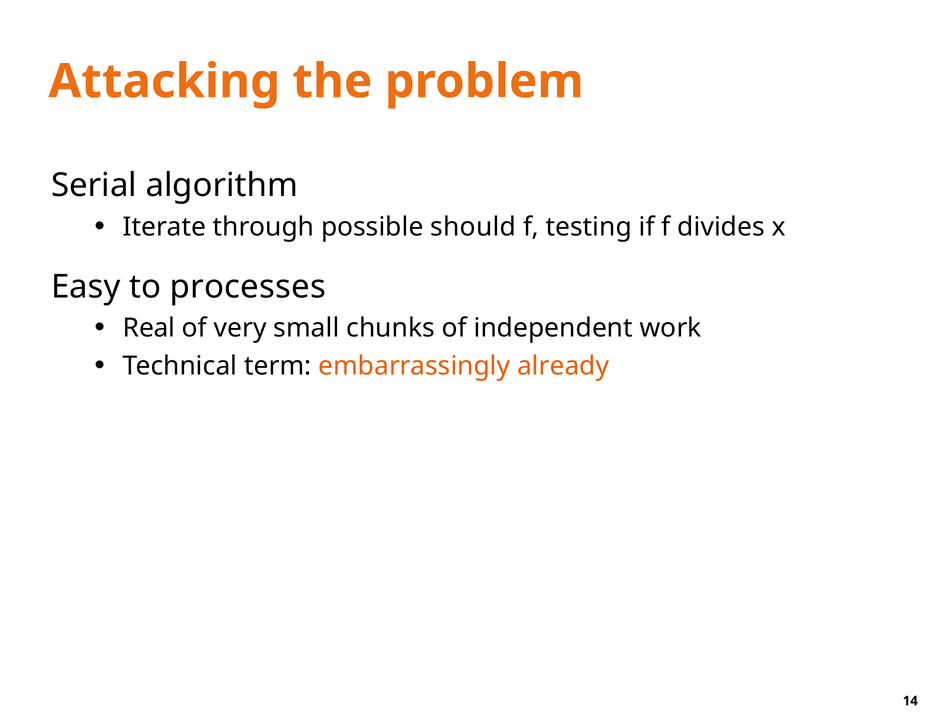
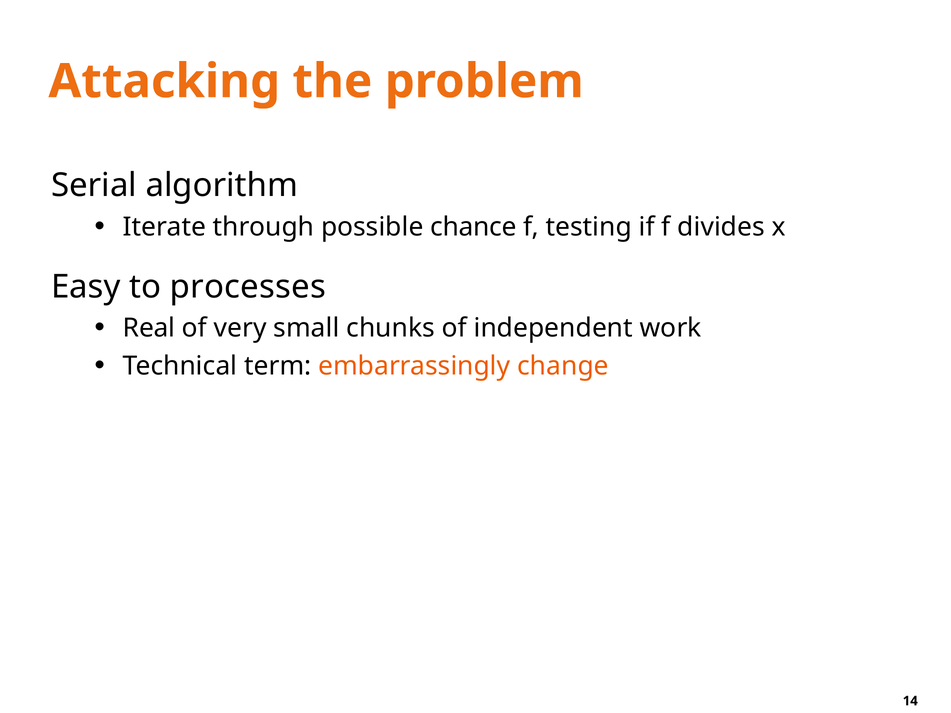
should: should -> chance (473, 227)
already: already -> change (563, 366)
